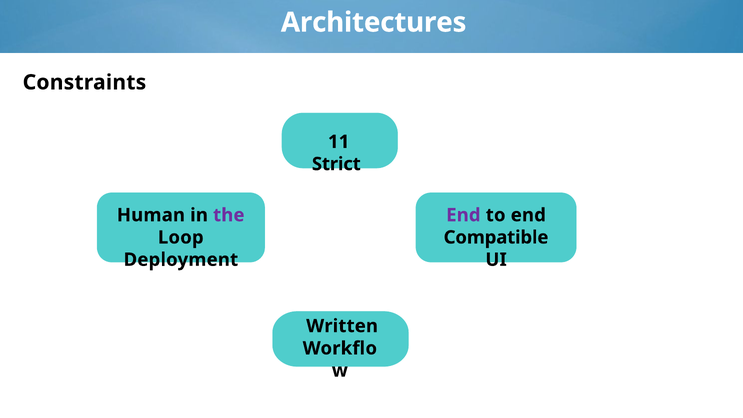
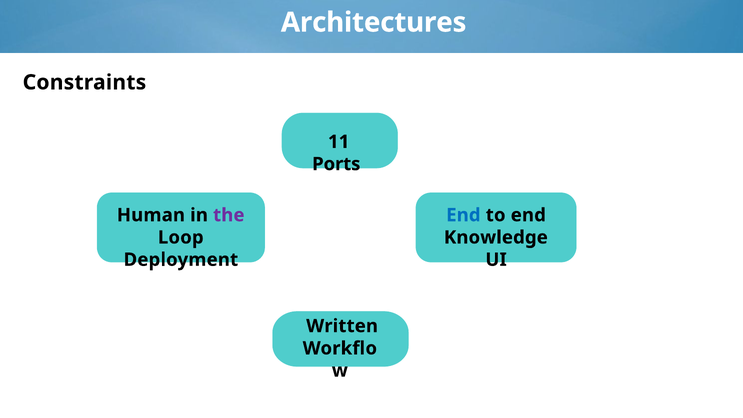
Strict: Strict -> Ports (336, 164)
End colour: purple -> blue (463, 215)
Compatible: Compatible -> Knowledge (496, 237)
